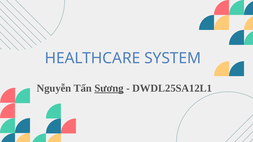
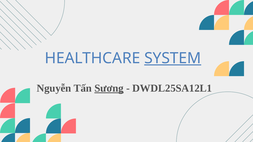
SYSTEM underline: none -> present (173, 58)
